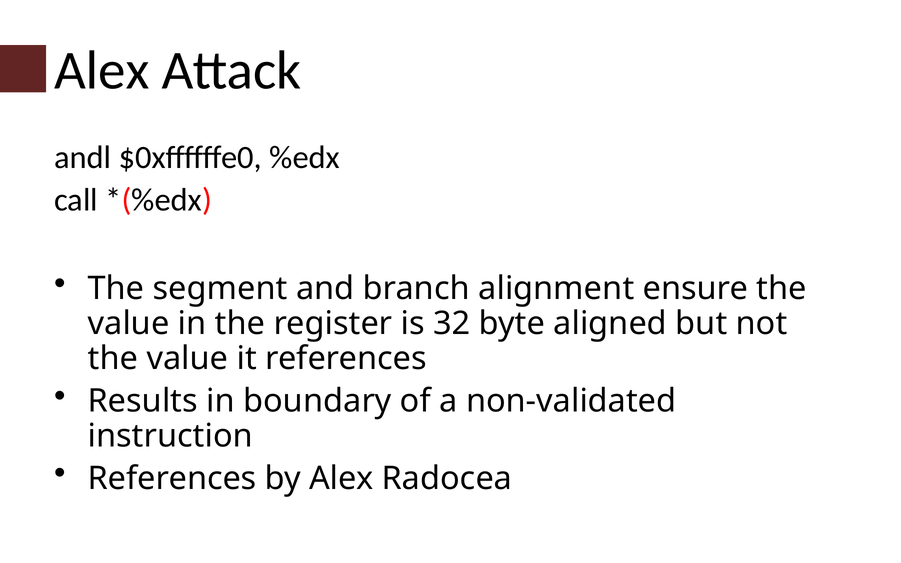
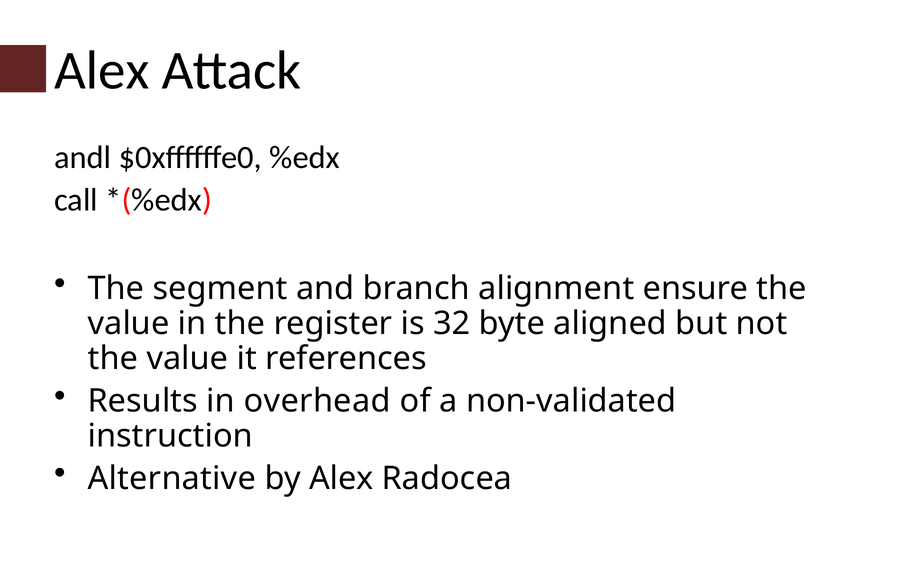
boundary: boundary -> overhead (317, 401)
References: References -> Alternative (172, 479)
